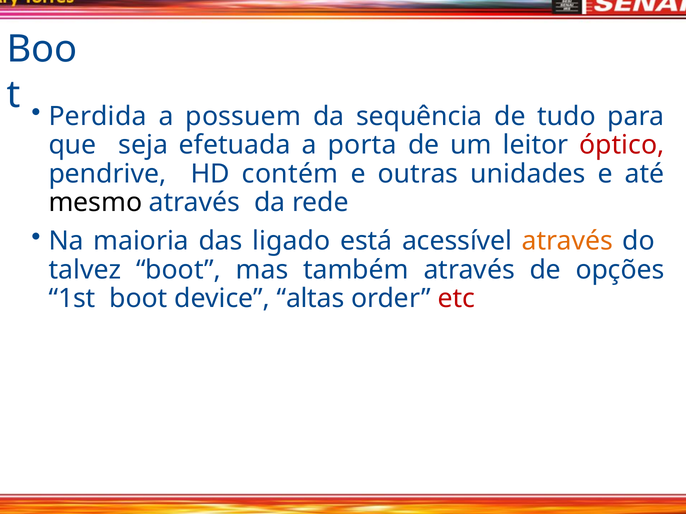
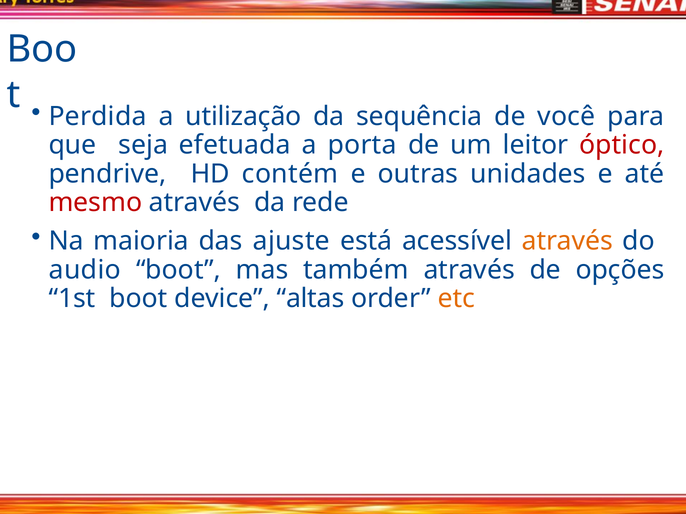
possuem: possuem -> utilização (243, 116)
tudo: tudo -> você (566, 116)
mesmo colour: black -> red (95, 203)
ligado: ligado -> ajuste (291, 241)
talvez: talvez -> audio (85, 270)
etc colour: red -> orange (456, 299)
